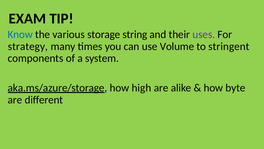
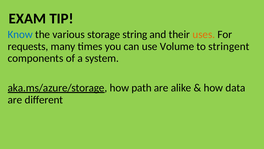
uses colour: purple -> orange (204, 34)
strategy: strategy -> requests (28, 46)
high: high -> path (142, 88)
byte: byte -> data (235, 88)
